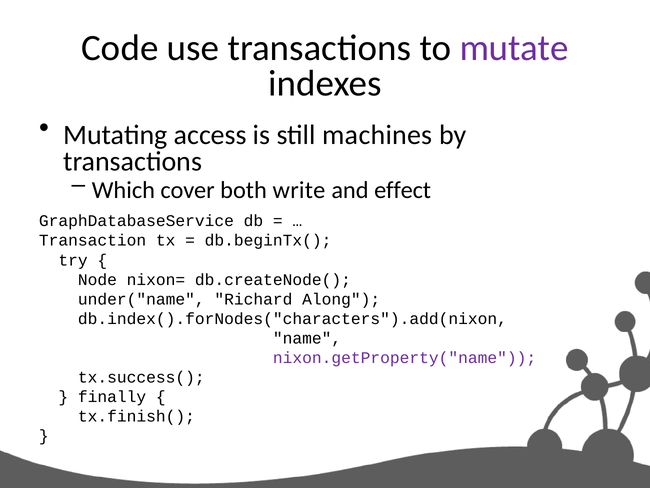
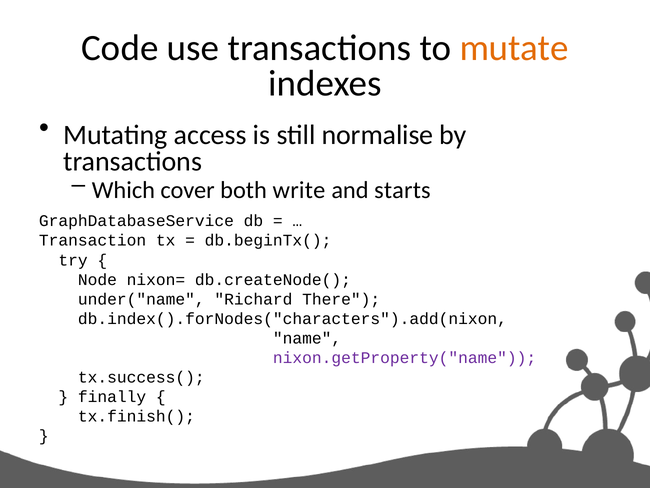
mutate colour: purple -> orange (514, 48)
machines: machines -> normalise (378, 135)
effect: effect -> starts (402, 190)
Along: Along -> There (341, 299)
